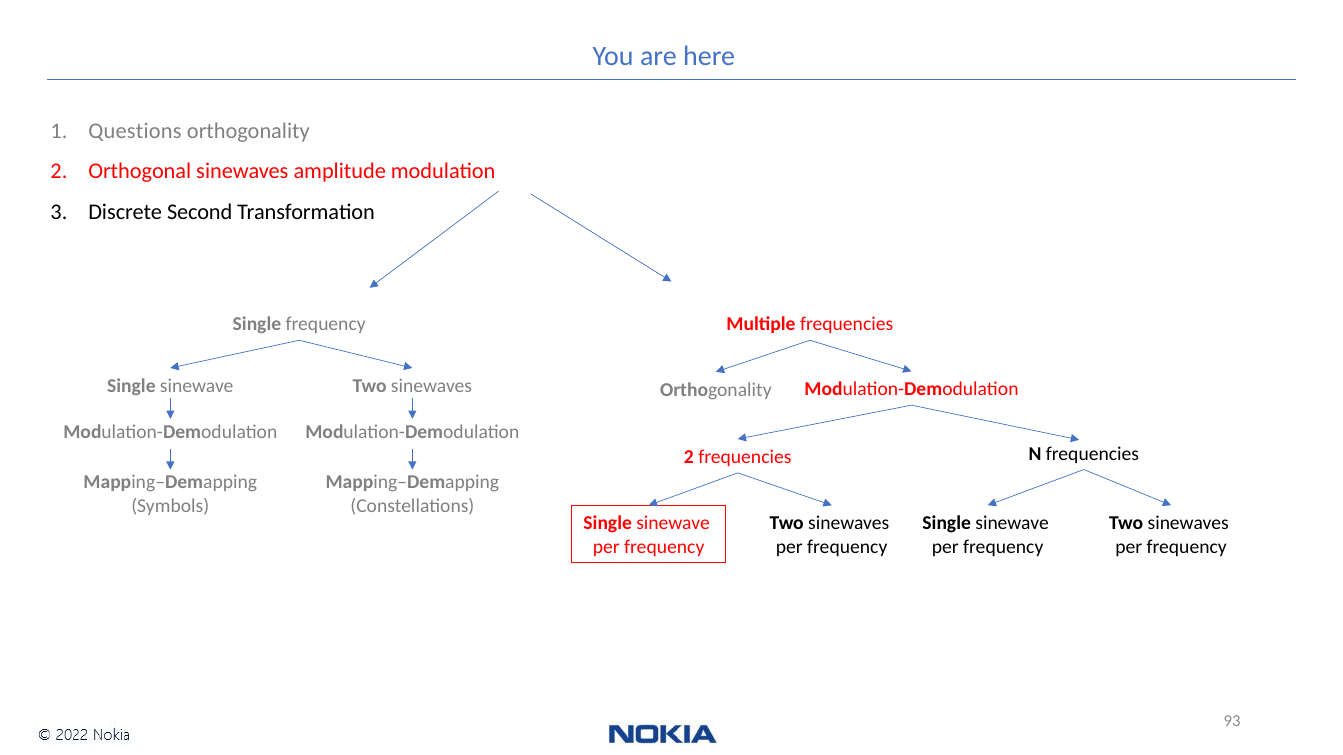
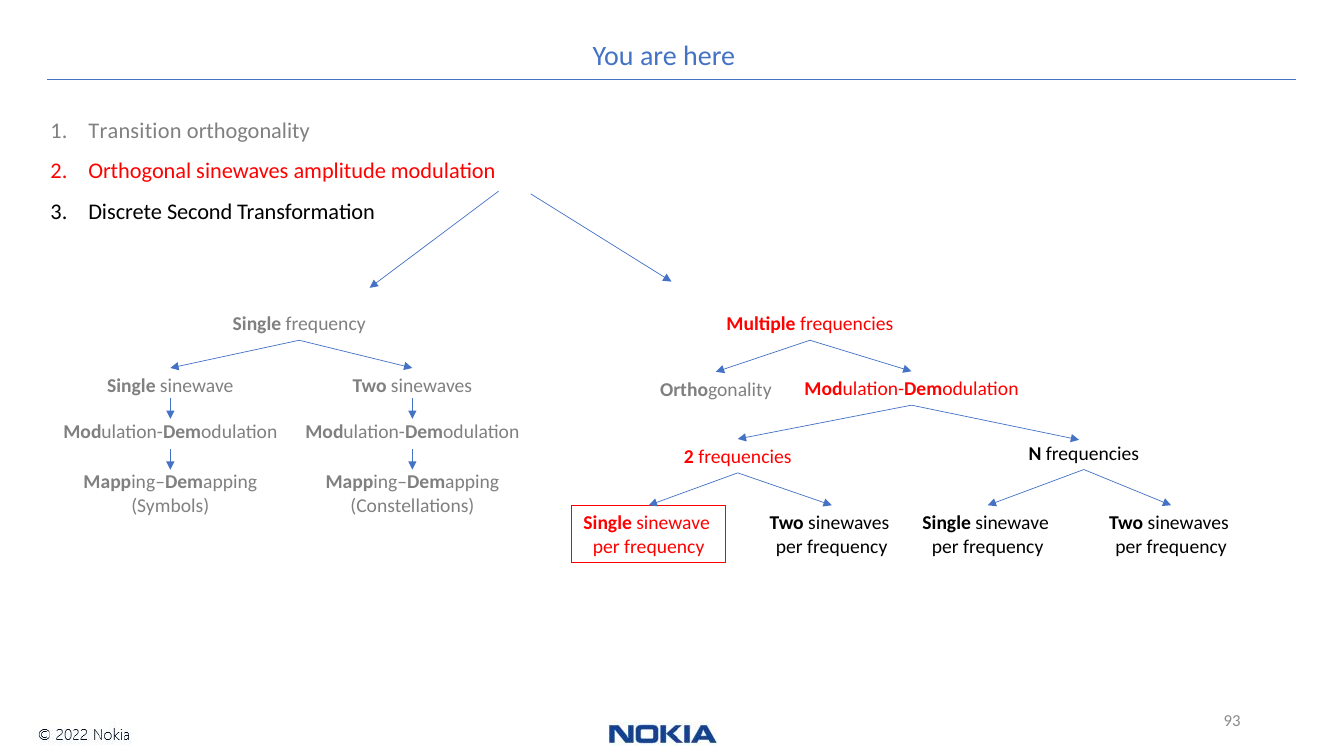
Questions: Questions -> Transition (135, 131)
